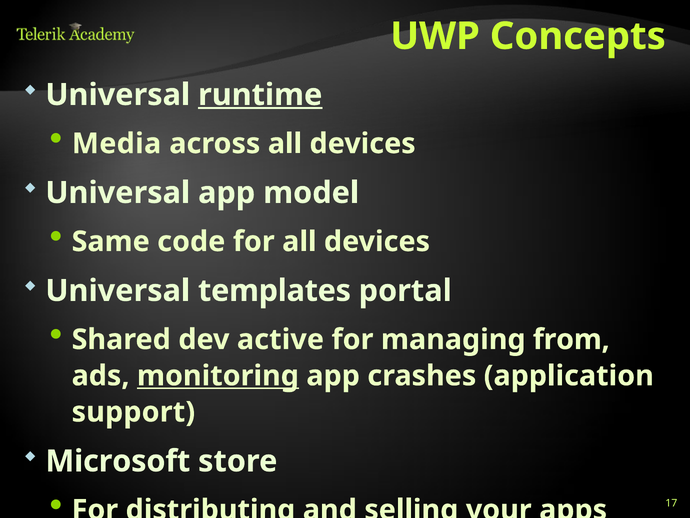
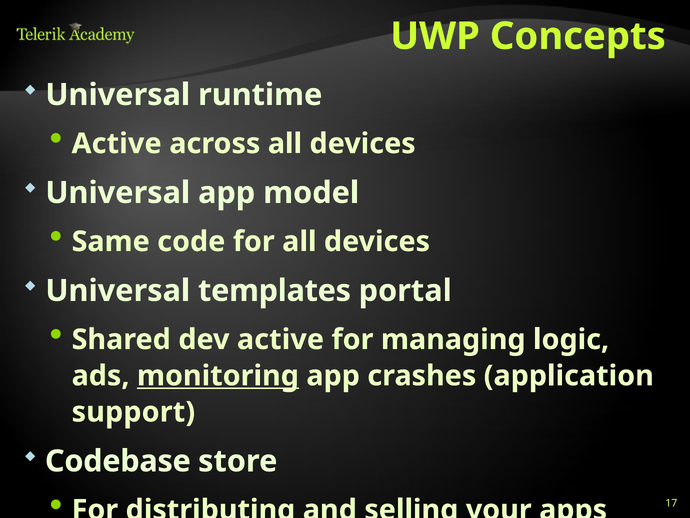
runtime underline: present -> none (260, 95)
Media: Media -> Active (117, 144)
from: from -> logic (571, 339)
Microsoft: Microsoft -> Codebase (118, 461)
